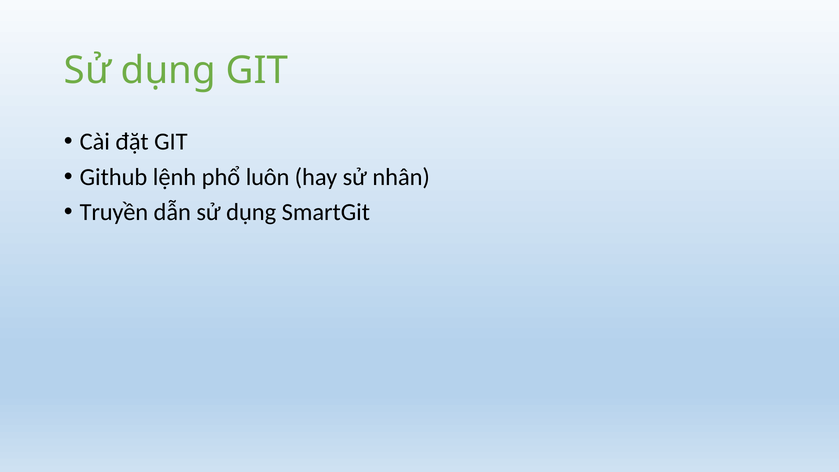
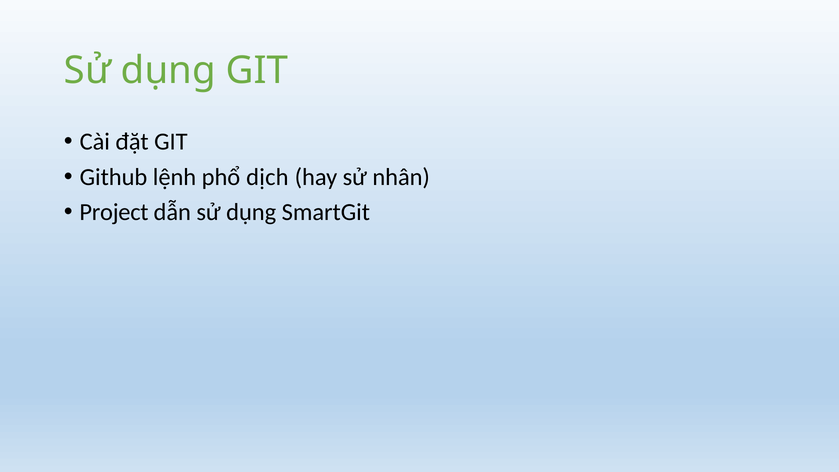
luôn: luôn -> dịch (267, 177)
Truyền: Truyền -> Project (114, 212)
